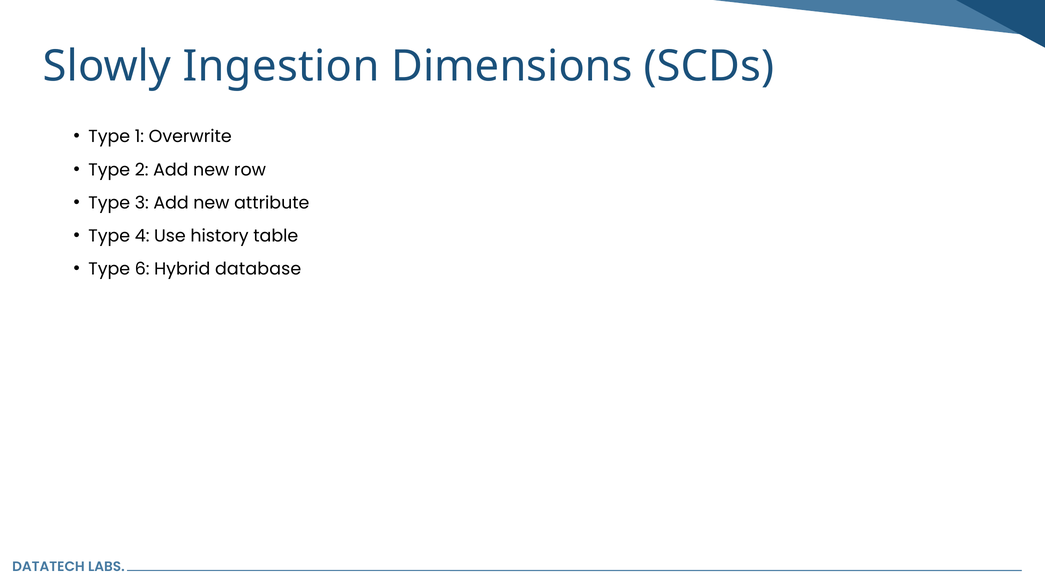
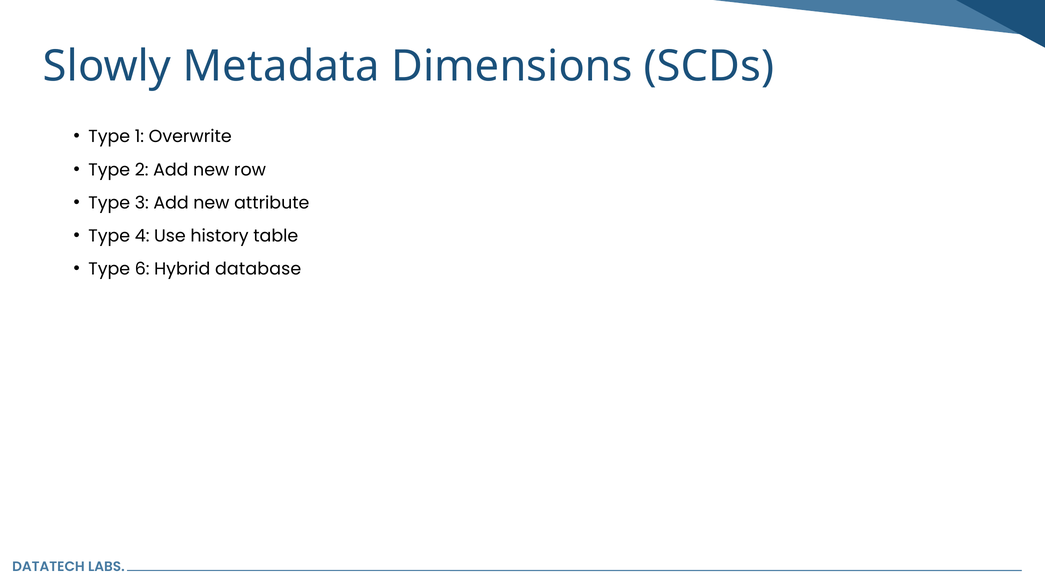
Ingestion: Ingestion -> Metadata (281, 66)
